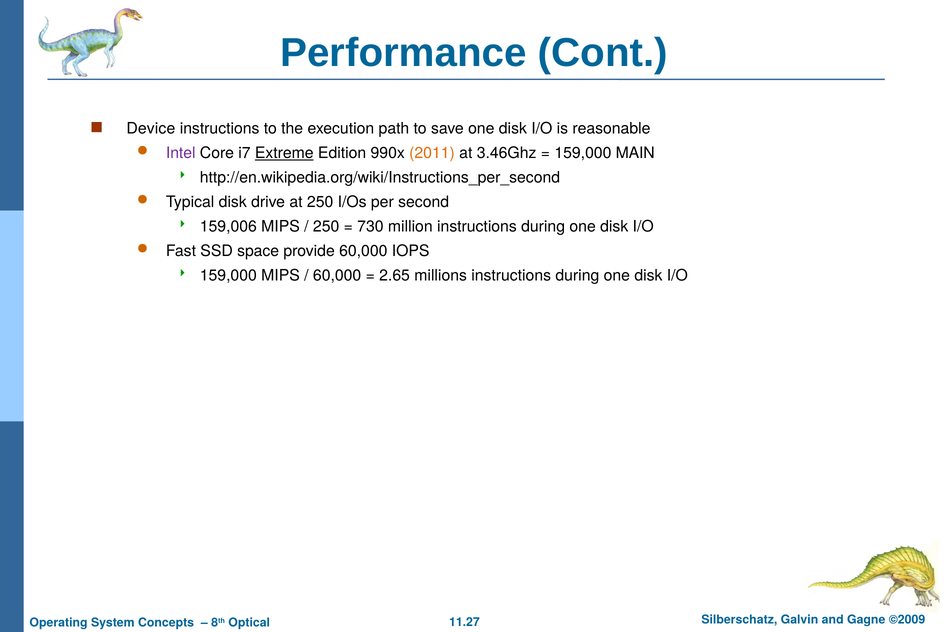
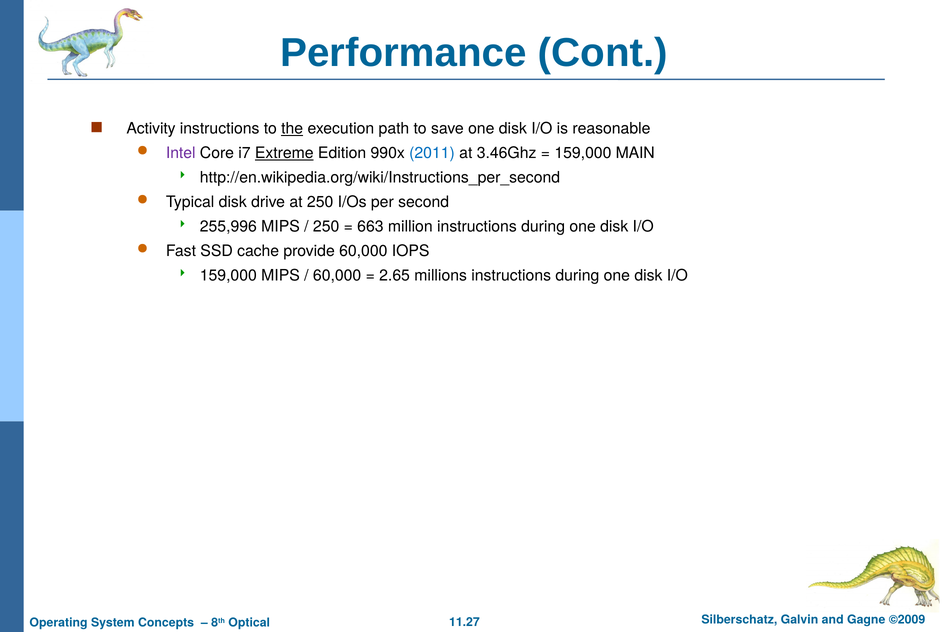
Device: Device -> Activity (151, 129)
the underline: none -> present (292, 129)
2011 colour: orange -> blue (432, 153)
159,006: 159,006 -> 255,996 (228, 227)
730: 730 -> 663 (370, 227)
space: space -> cache (258, 251)
